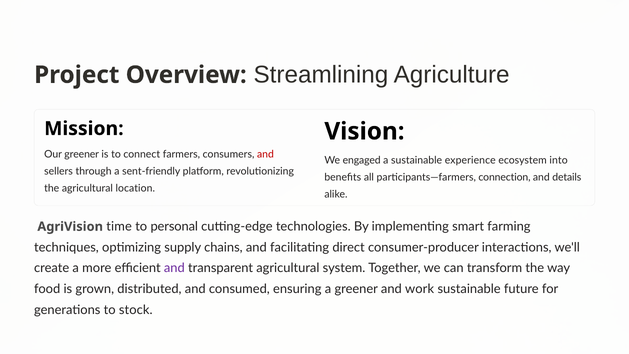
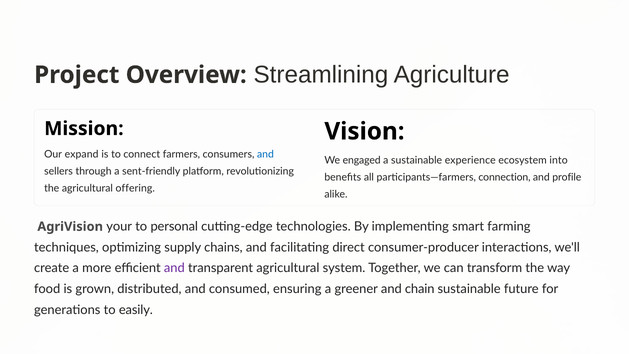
Our greener: greener -> expand (82, 154)
and colour: red -> blue (265, 154)
details: details -> profile (567, 177)
location: location -> offering (135, 188)
time: time -> your (119, 226)
work: work -> chain (420, 289)
stock: stock -> easily (136, 310)
